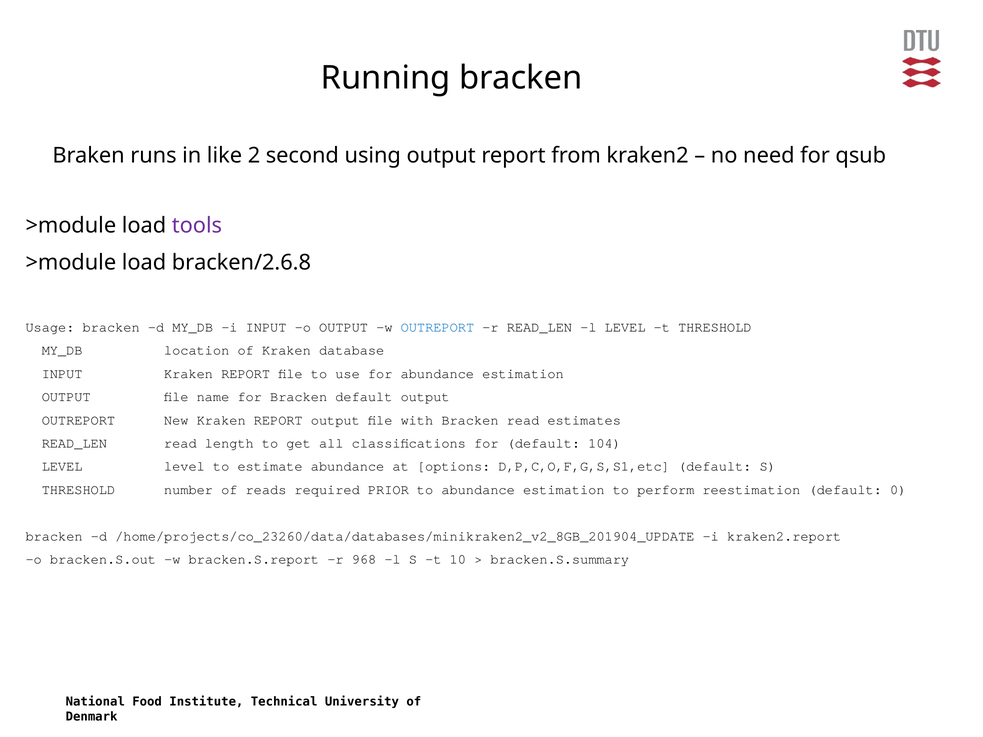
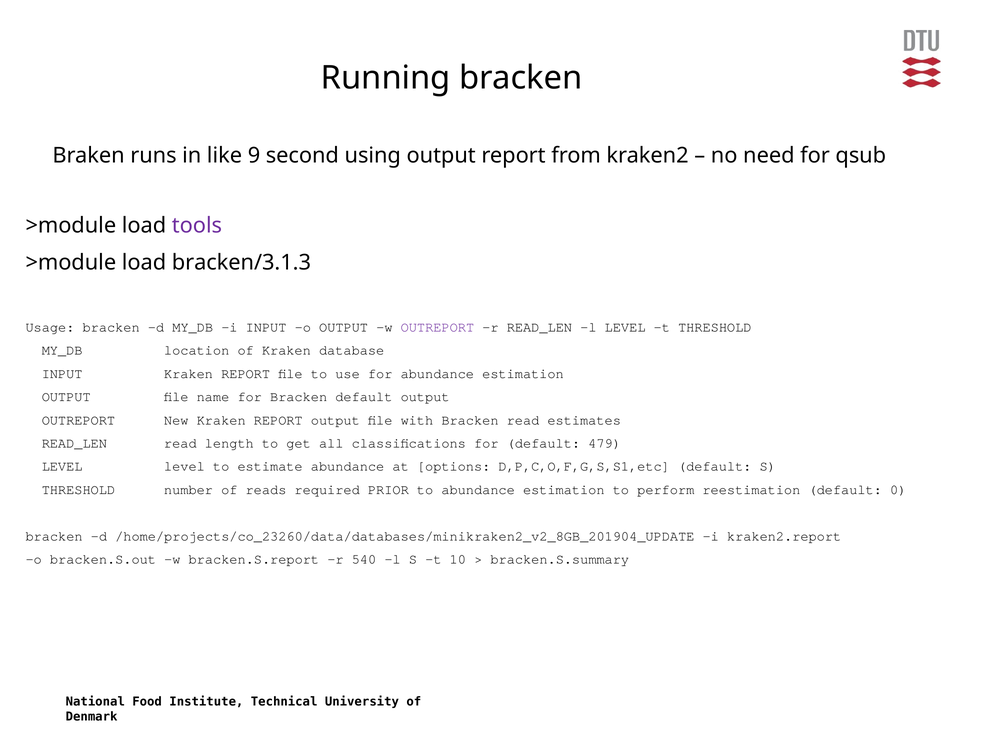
2: 2 -> 9 (254, 156)
bracken/2.6.8: bracken/2.6.8 -> bracken/3.1.3 (241, 263)
OUTREPORT colour: blue -> purple (437, 327)
104: 104 -> 479 (605, 443)
968: 968 -> 540 (364, 559)
